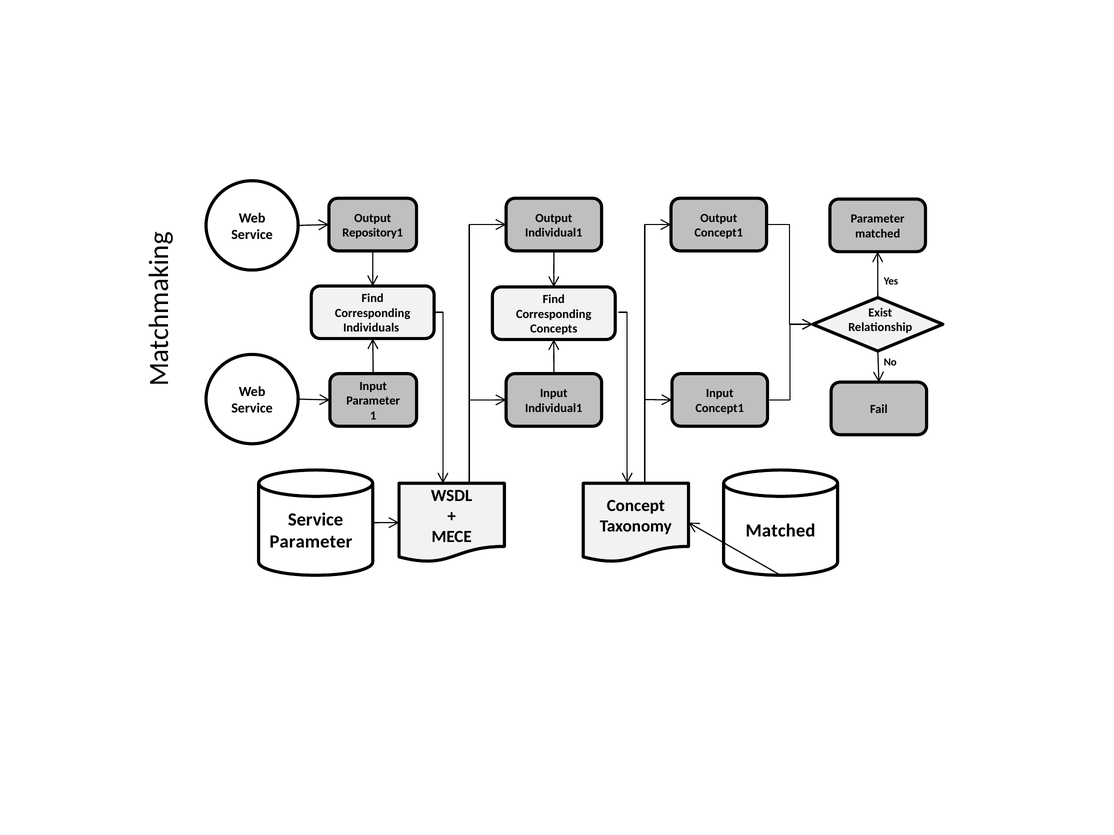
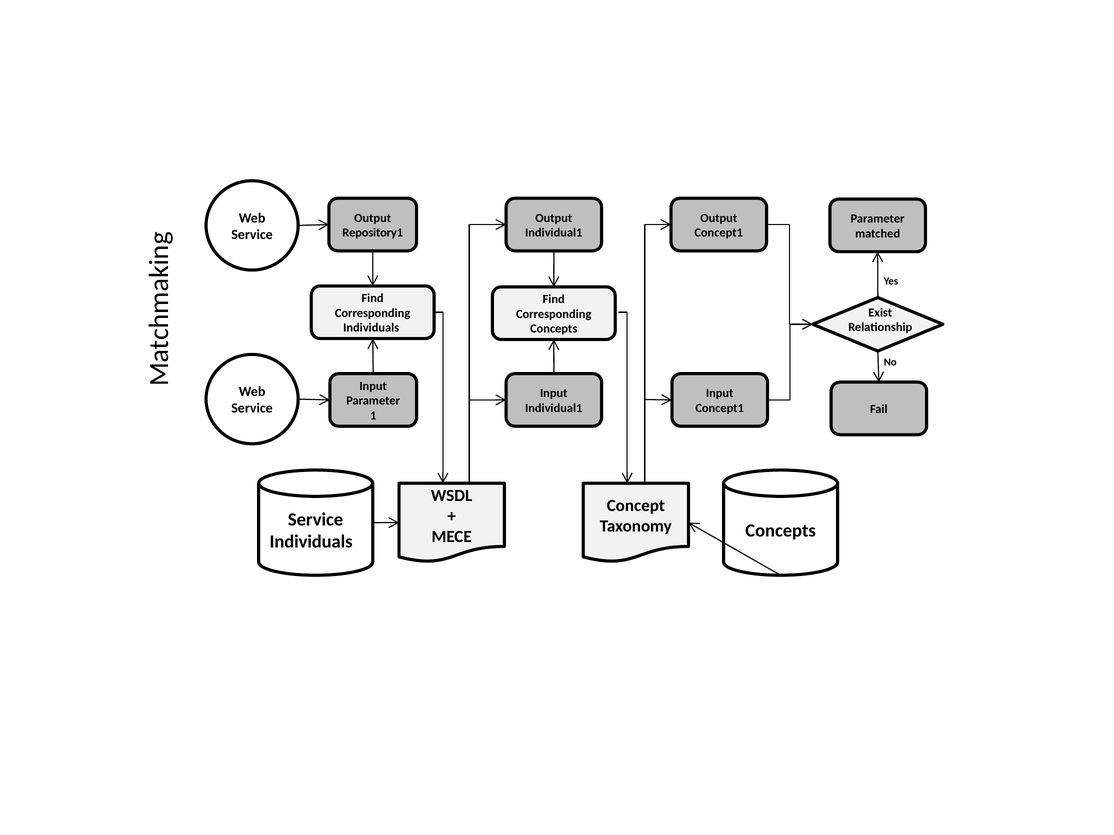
Matched: Matched -> Concepts (781, 531)
Parameter: Parameter -> Individuals (311, 542)
